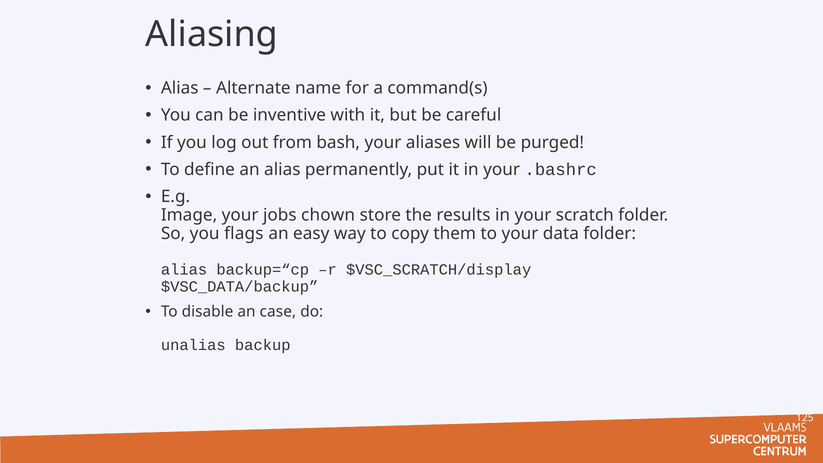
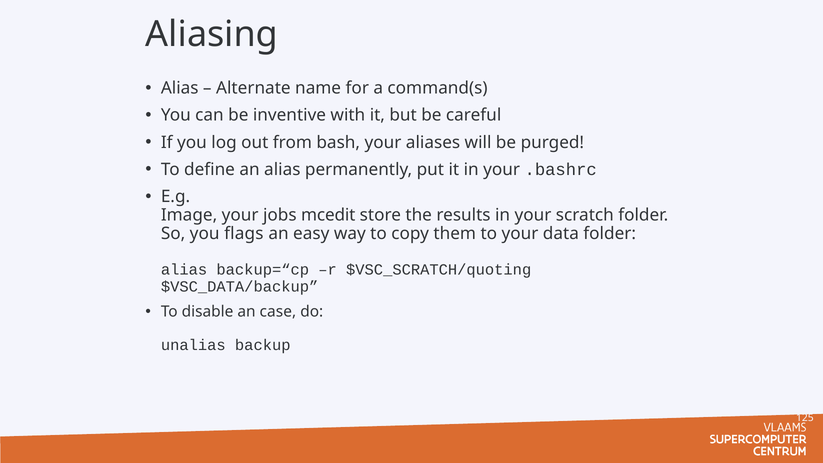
chown: chown -> mcedit (328, 215)
$VSC_SCRATCH/display: $VSC_SCRATCH/display -> $VSC_SCRATCH/quoting (439, 270)
